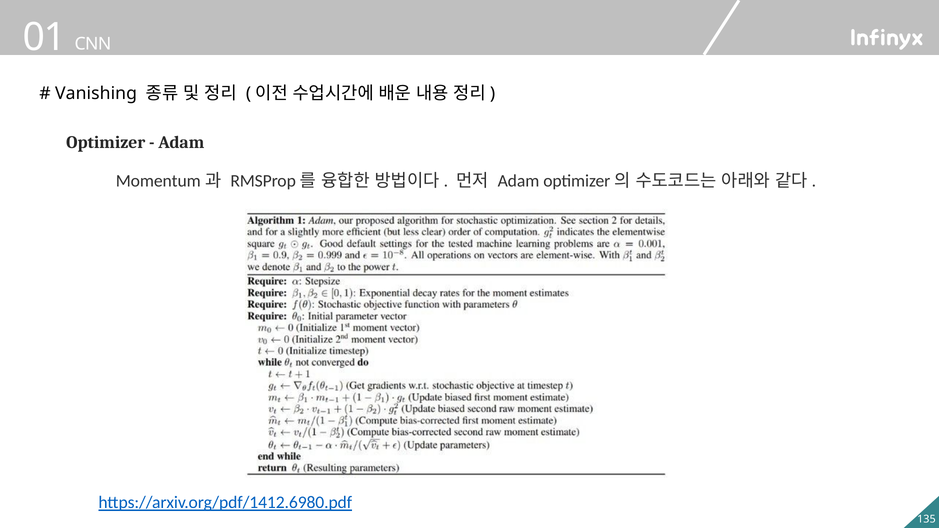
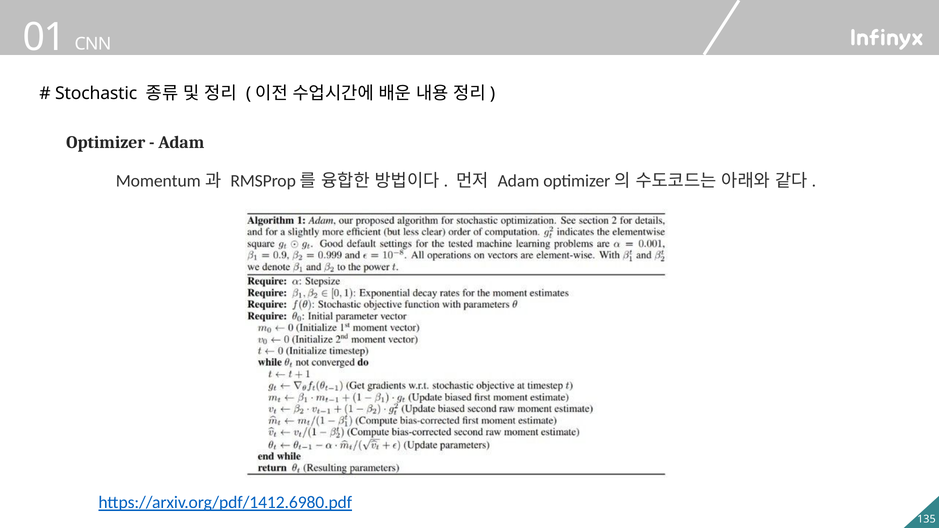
Vanishing: Vanishing -> Stochastic (96, 93)
